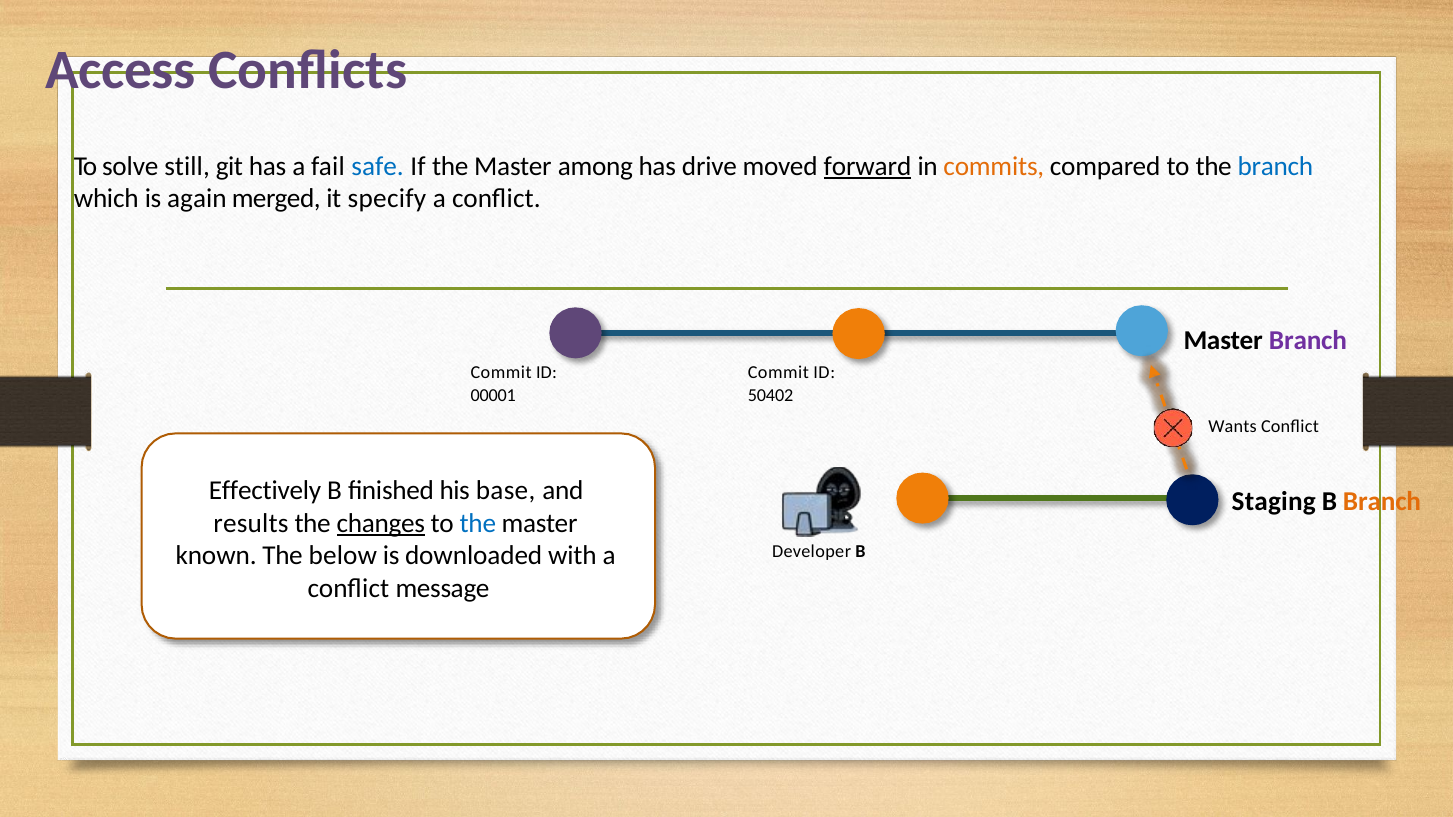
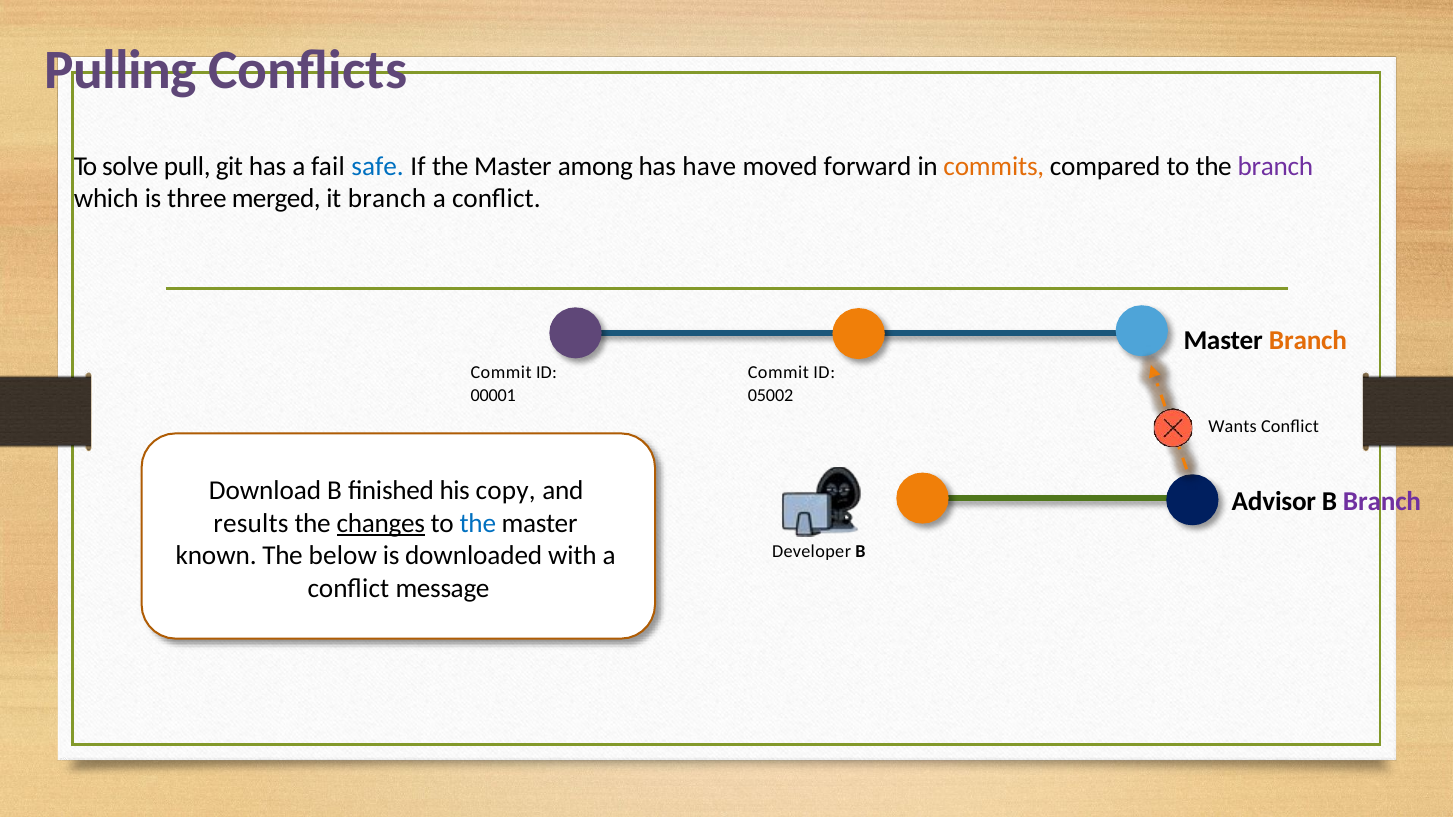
Access: Access -> Pulling (121, 70)
still: still -> pull (187, 166)
drive: drive -> have (709, 166)
forward underline: present -> none (867, 166)
branch colour: blue -> purple (1275, 166)
again: again -> three (197, 199)
it specify: specify -> branch (387, 199)
Branch colour: purple -> orange (1308, 341)
50402: 50402 -> 05002 (771, 396)
Effectively: Effectively -> Download (265, 491)
base: base -> copy (506, 491)
Staging: Staging -> Advisor (1274, 501)
Branch colour: orange -> purple (1382, 501)
